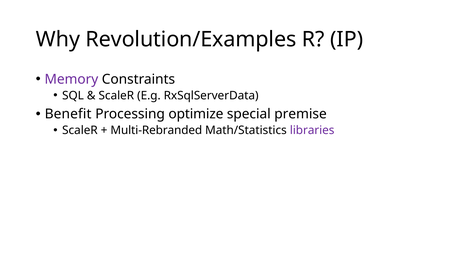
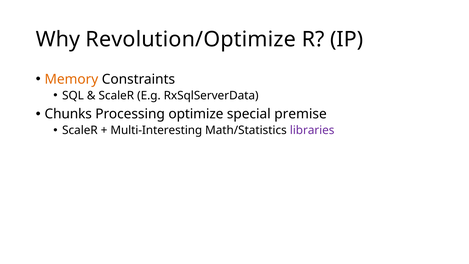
Revolution/Examples: Revolution/Examples -> Revolution/Optimize (191, 39)
Memory colour: purple -> orange (71, 79)
Benefit: Benefit -> Chunks (68, 114)
Multi-Rebranded: Multi-Rebranded -> Multi-Interesting (156, 130)
